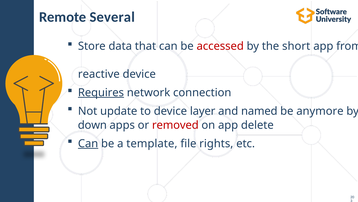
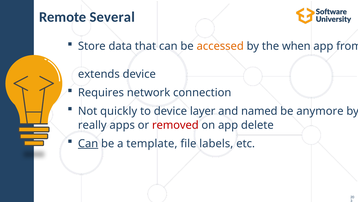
accessed colour: red -> orange (220, 46)
short: short -> when (296, 46)
reactive: reactive -> extends (99, 74)
Requires underline: present -> none (101, 92)
update: update -> quickly (119, 111)
down: down -> really (92, 125)
rights: rights -> labels (216, 143)
